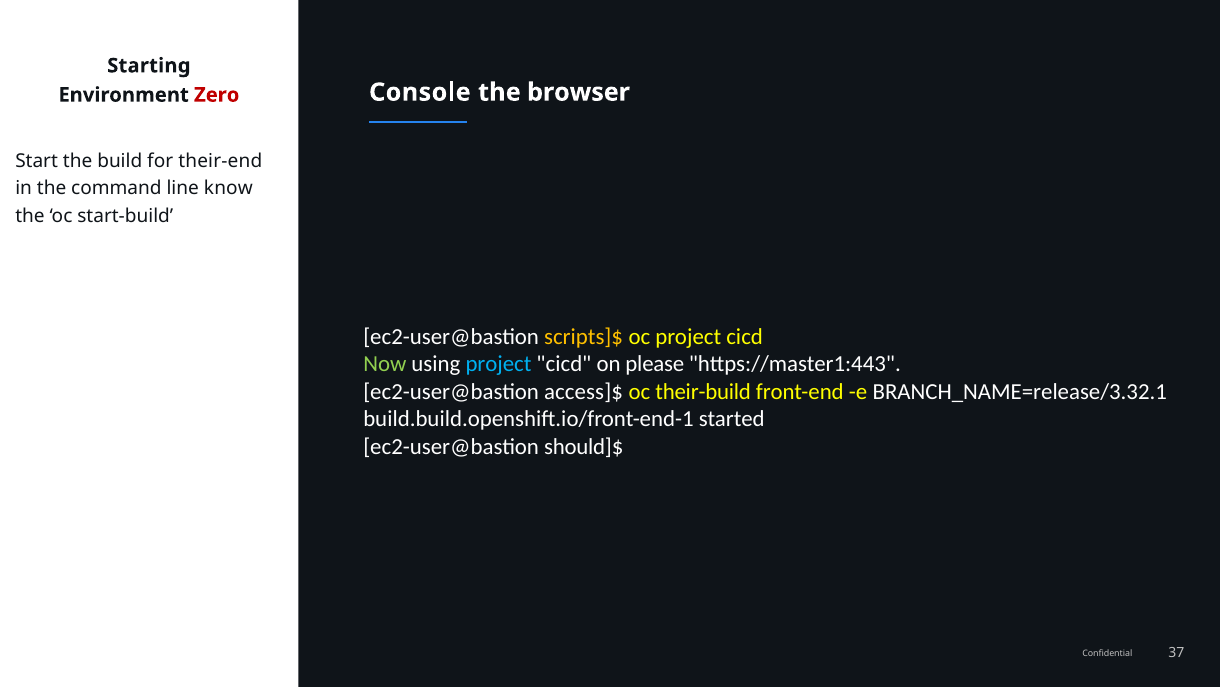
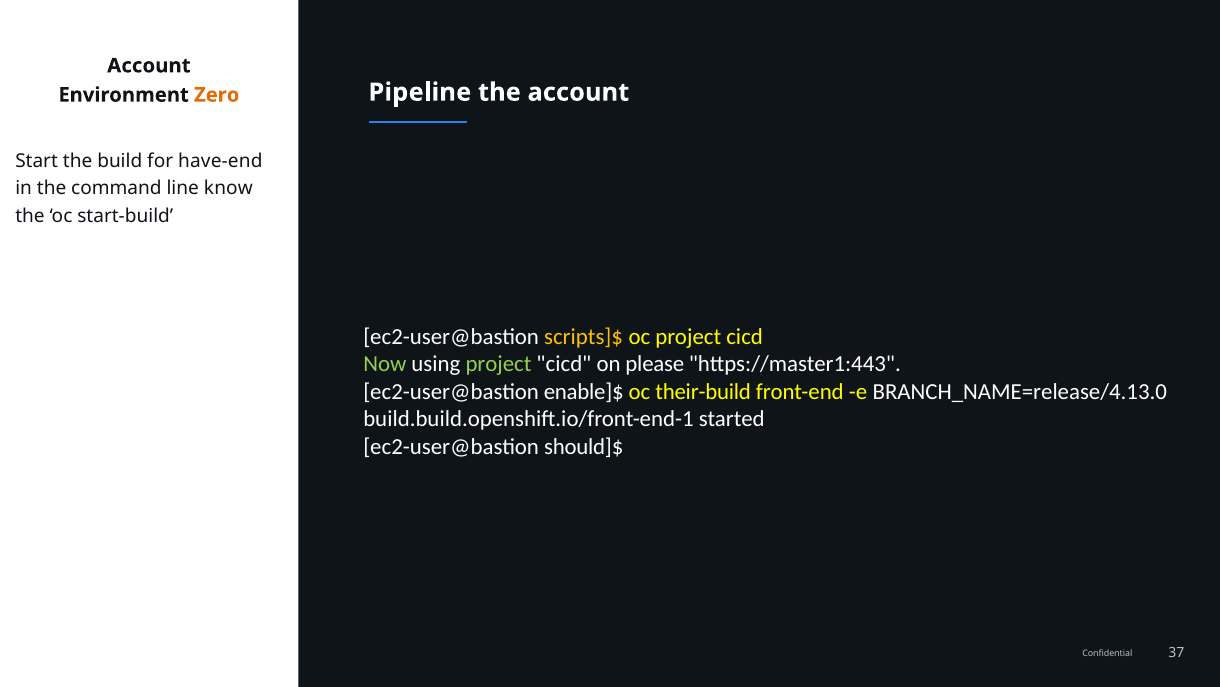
Starting: Starting -> Account (149, 66)
Console: Console -> Pipeline (420, 92)
the browser: browser -> account (578, 92)
Zero colour: red -> orange (217, 95)
their-end: their-end -> have-end (220, 161)
project colour: light blue -> light green (498, 364)
access]$: access]$ -> enable]$ (584, 391)
BRANCH_NAME=release/3.32.1: BRANCH_NAME=release/3.32.1 -> BRANCH_NAME=release/4.13.0 (1020, 391)
